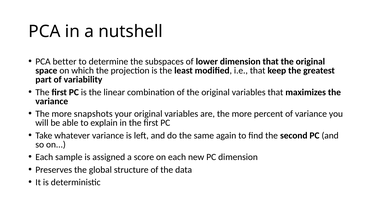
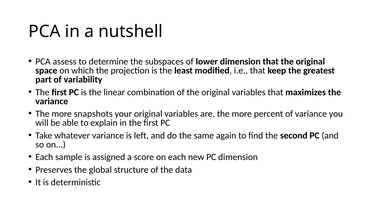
better: better -> assess (65, 61)
